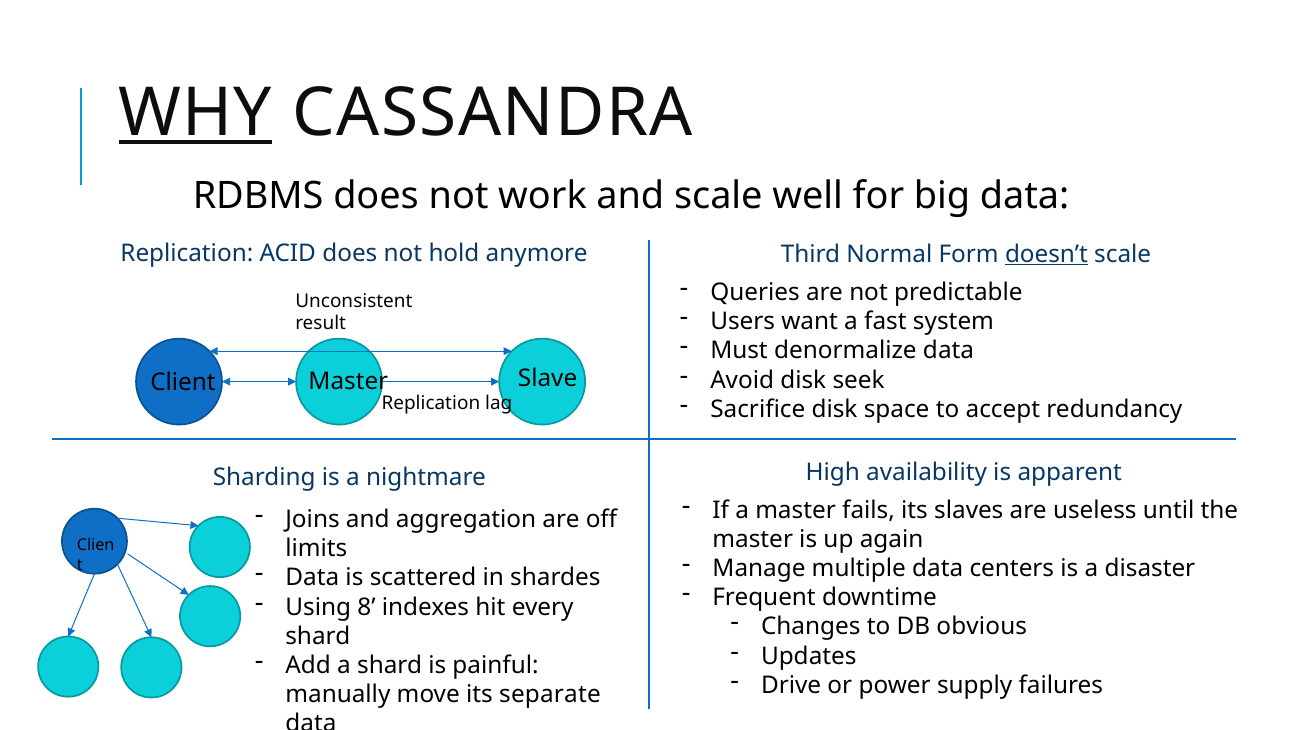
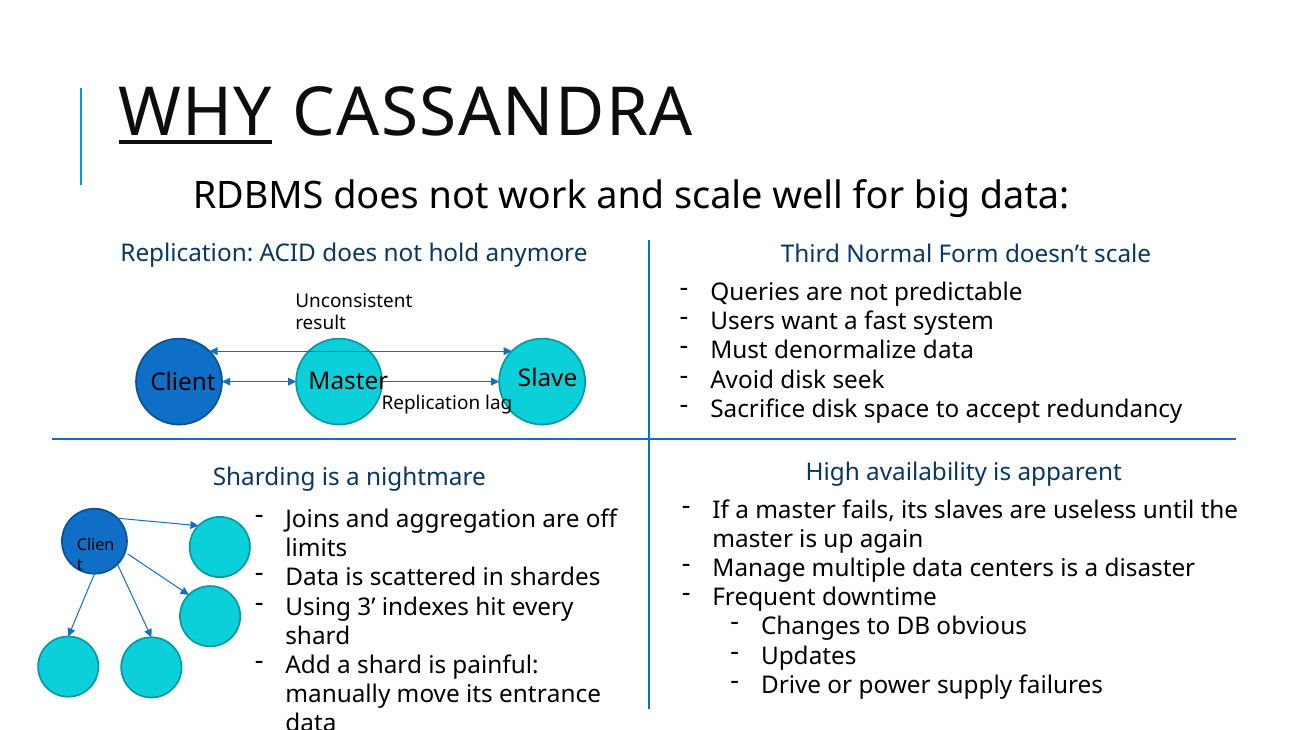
doesn’t underline: present -> none (1046, 254)
8: 8 -> 3 (366, 607)
separate: separate -> entrance (550, 695)
